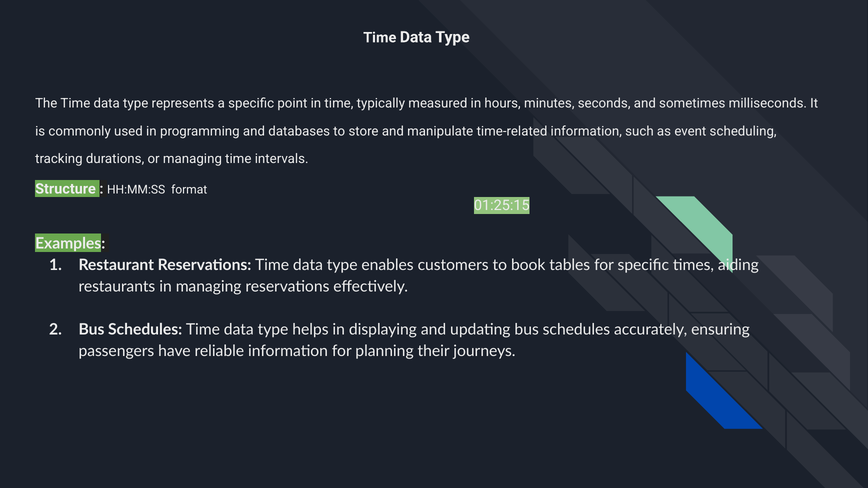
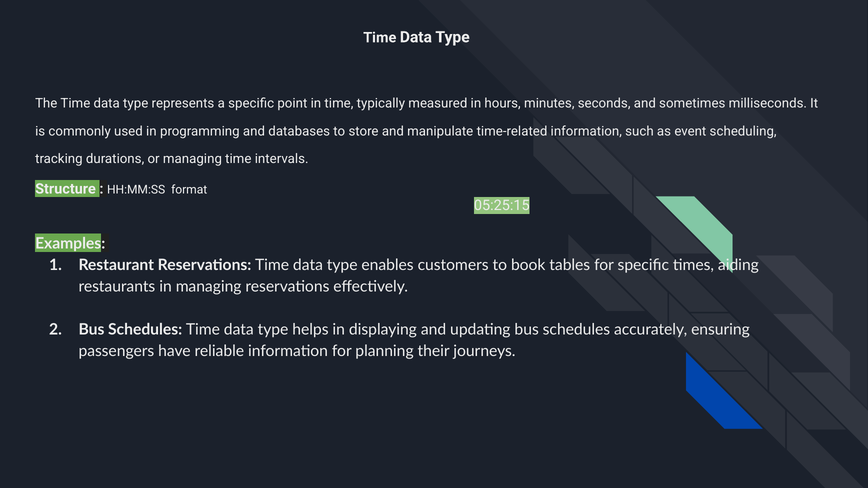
01:25:15: 01:25:15 -> 05:25:15 (502, 206)
